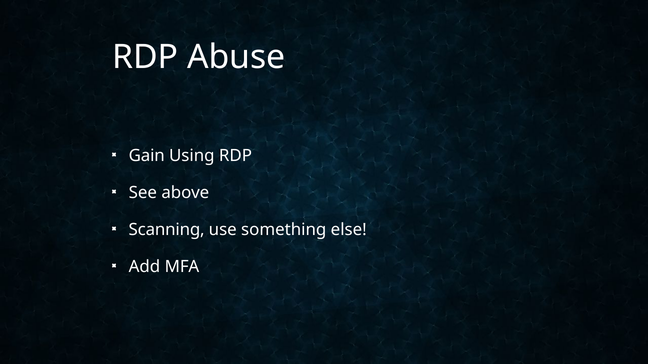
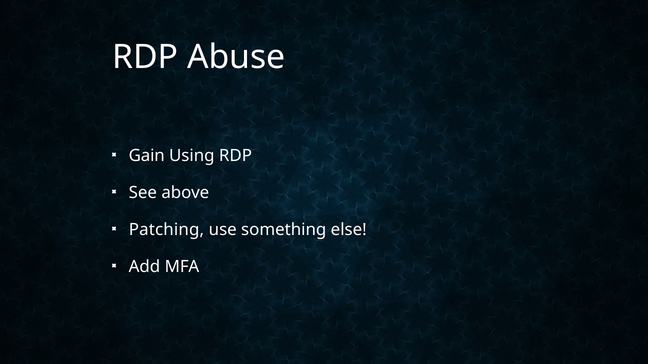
Scanning: Scanning -> Patching (166, 230)
